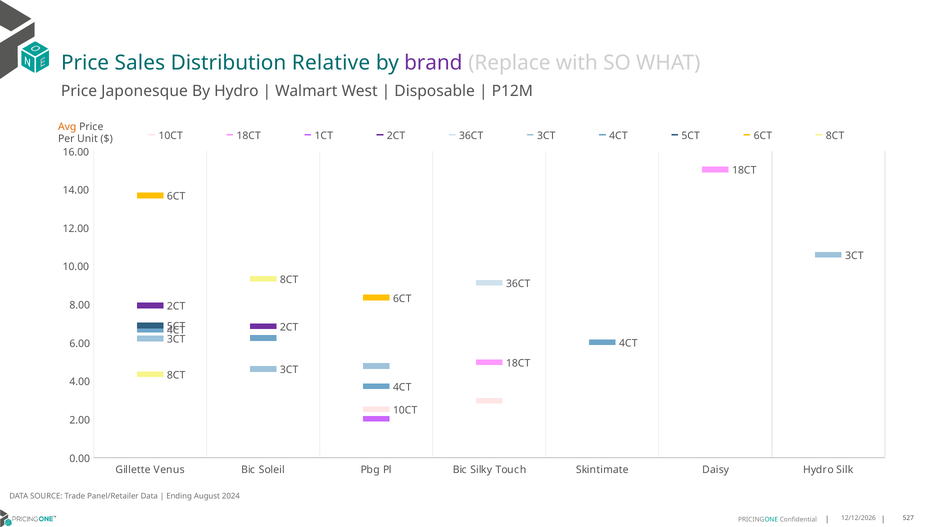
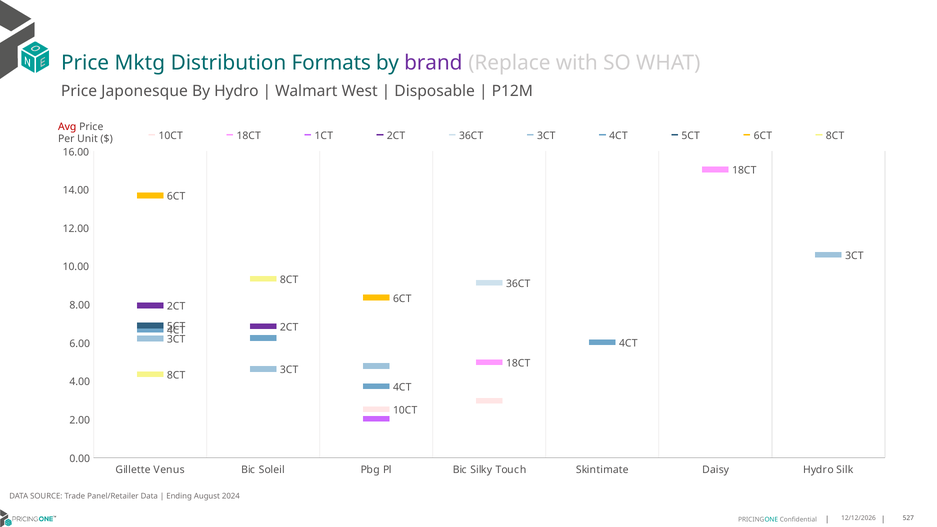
Sales: Sales -> Mktg (140, 63)
Relative: Relative -> Formats (331, 63)
Avg colour: orange -> red (67, 127)
